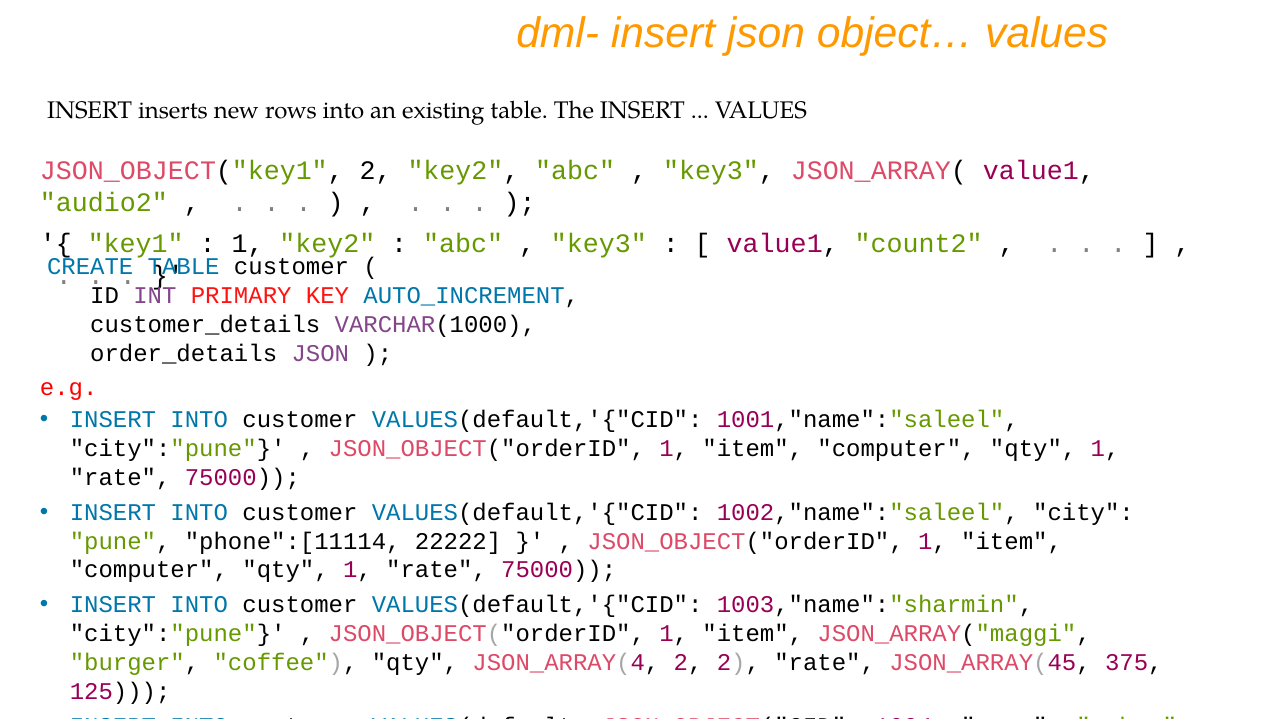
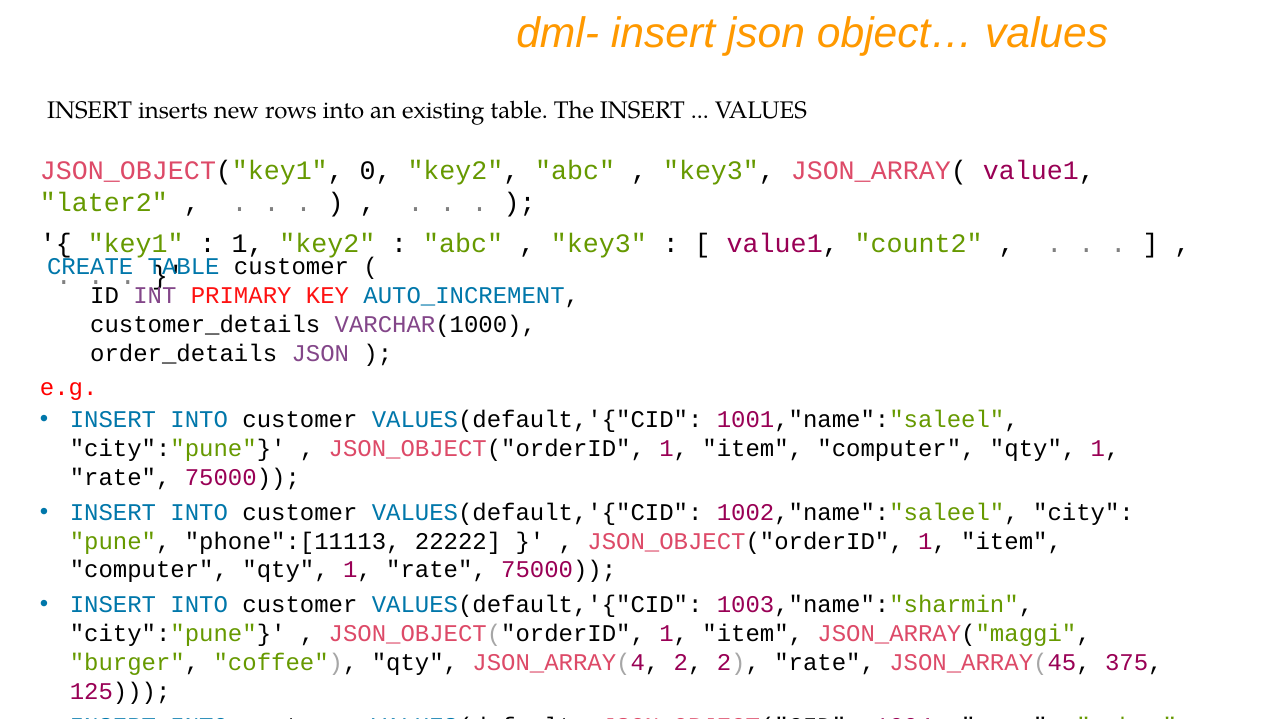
JSON_OBJECT("key1 2: 2 -> 0 (376, 171)
audio2: audio2 -> later2 (104, 203)
phone":[11114: phone":[11114 -> phone":[11113 (293, 541)
